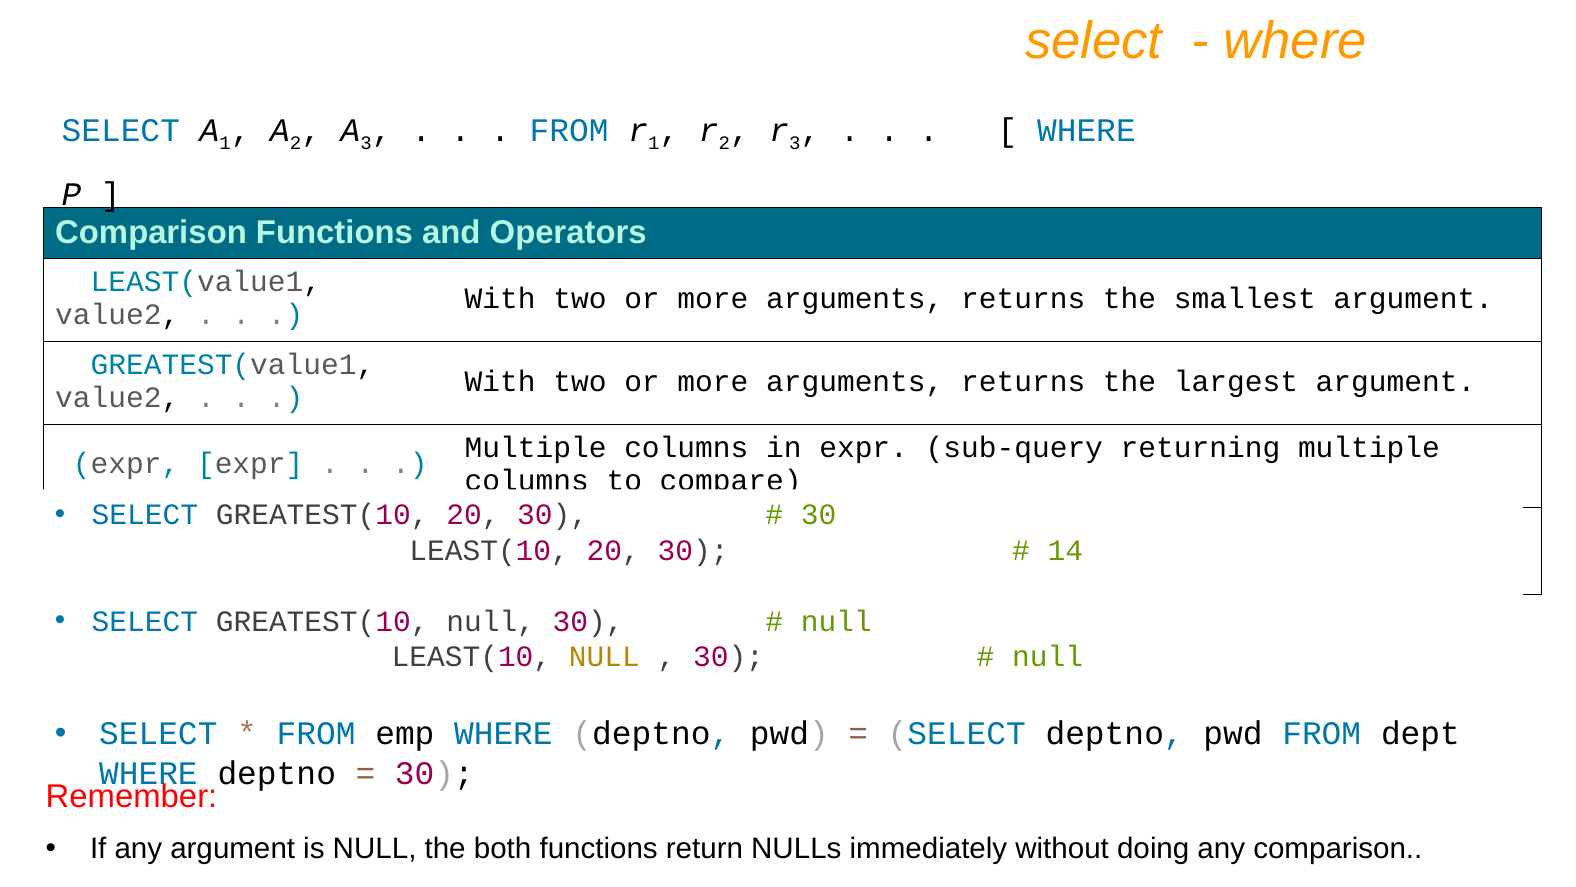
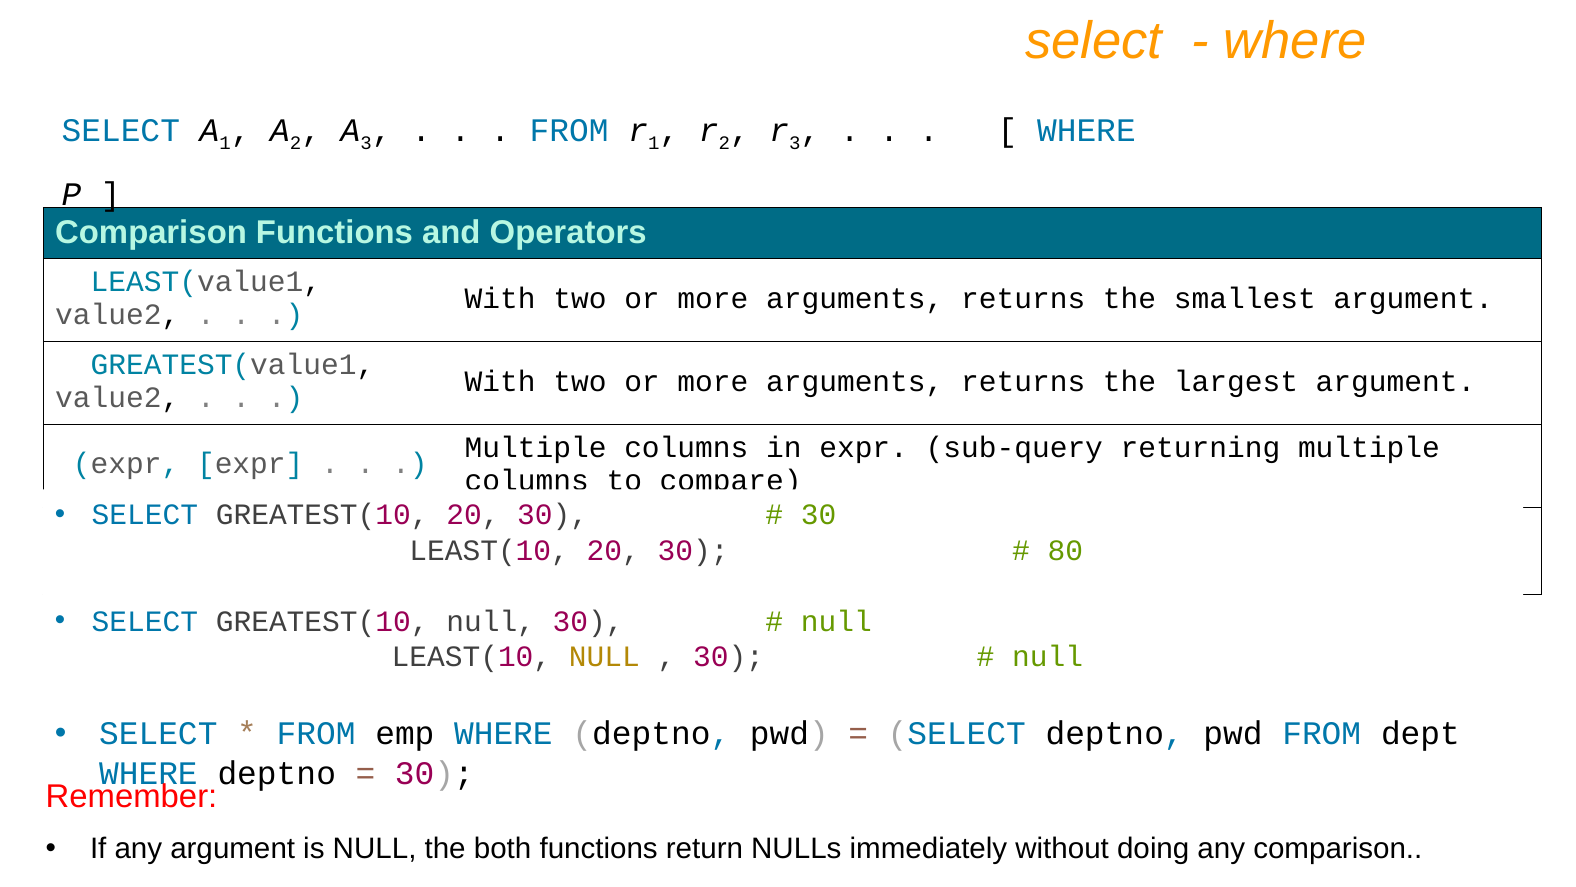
14: 14 -> 80 (1065, 550)
